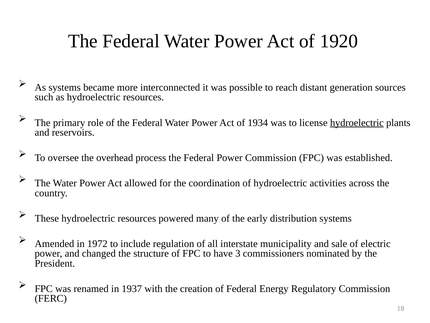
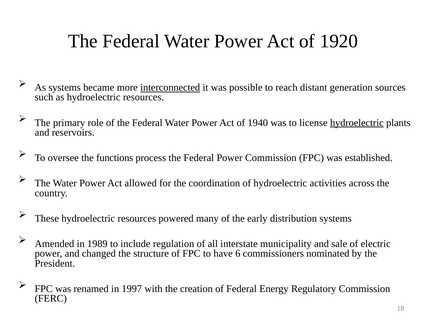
interconnected underline: none -> present (170, 87)
1934: 1934 -> 1940 (258, 122)
overhead: overhead -> functions (115, 158)
1972: 1972 -> 1989 (97, 243)
3: 3 -> 6 (238, 253)
1937: 1937 -> 1997 (132, 288)
